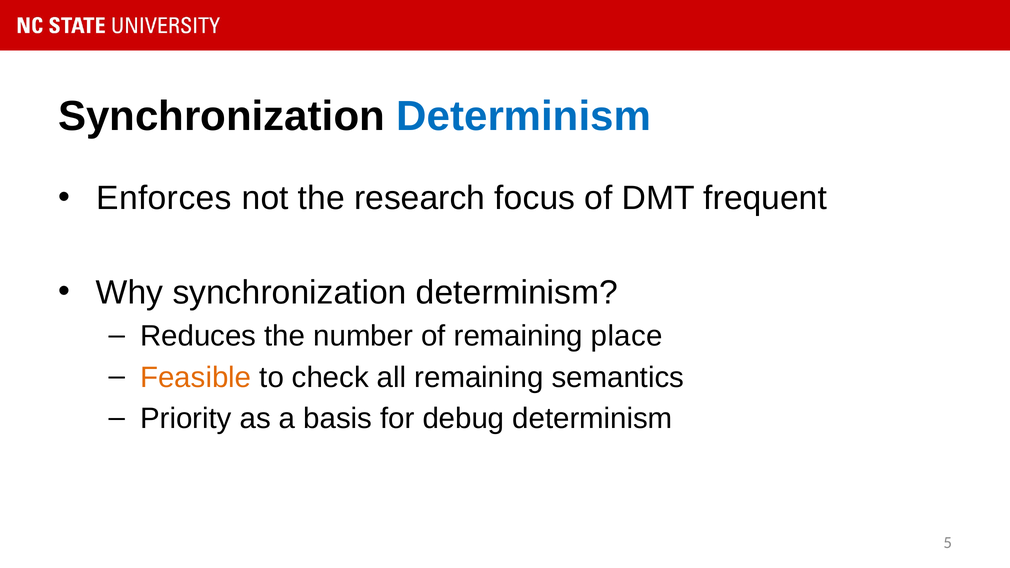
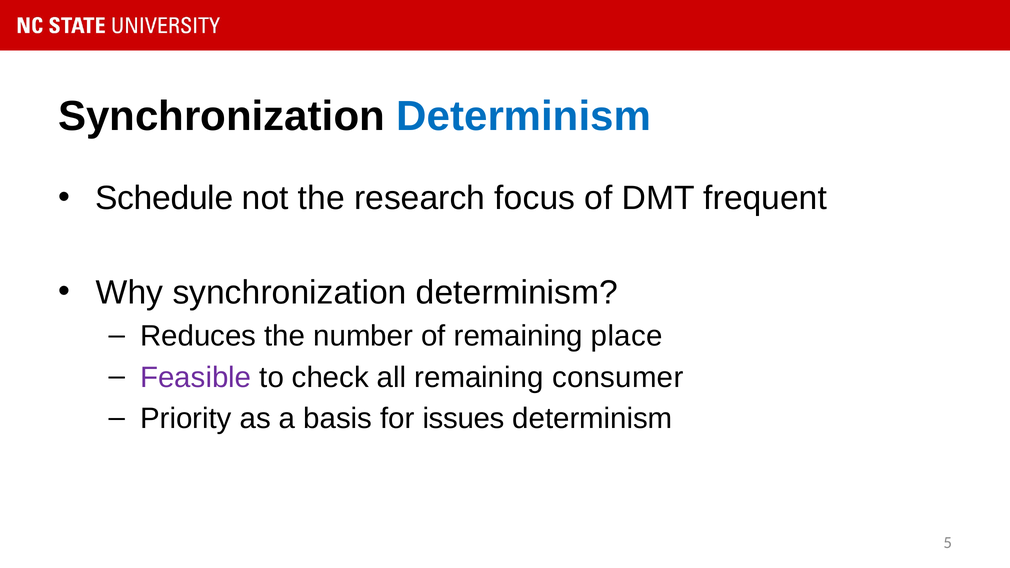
Enforces: Enforces -> Schedule (164, 198)
Feasible colour: orange -> purple (196, 377)
semantics: semantics -> consumer (618, 377)
debug: debug -> issues (464, 419)
